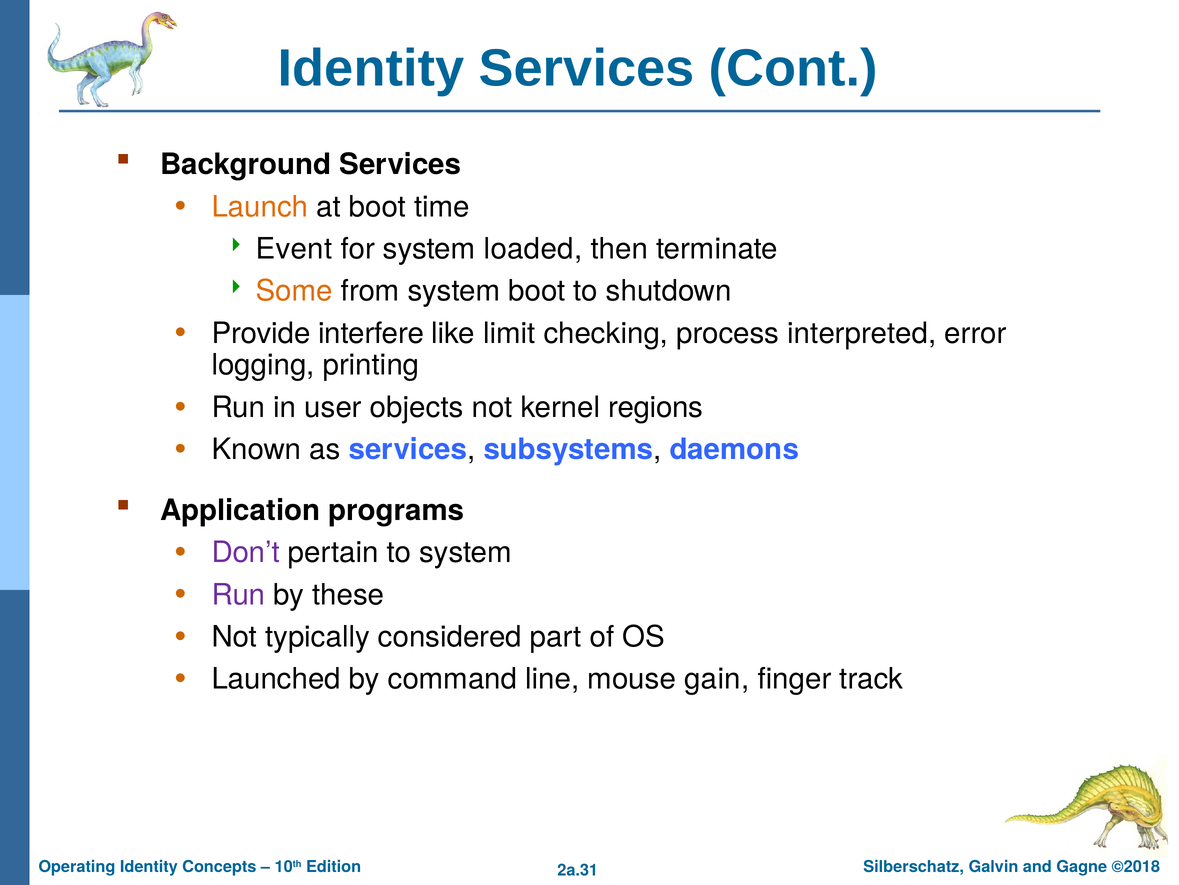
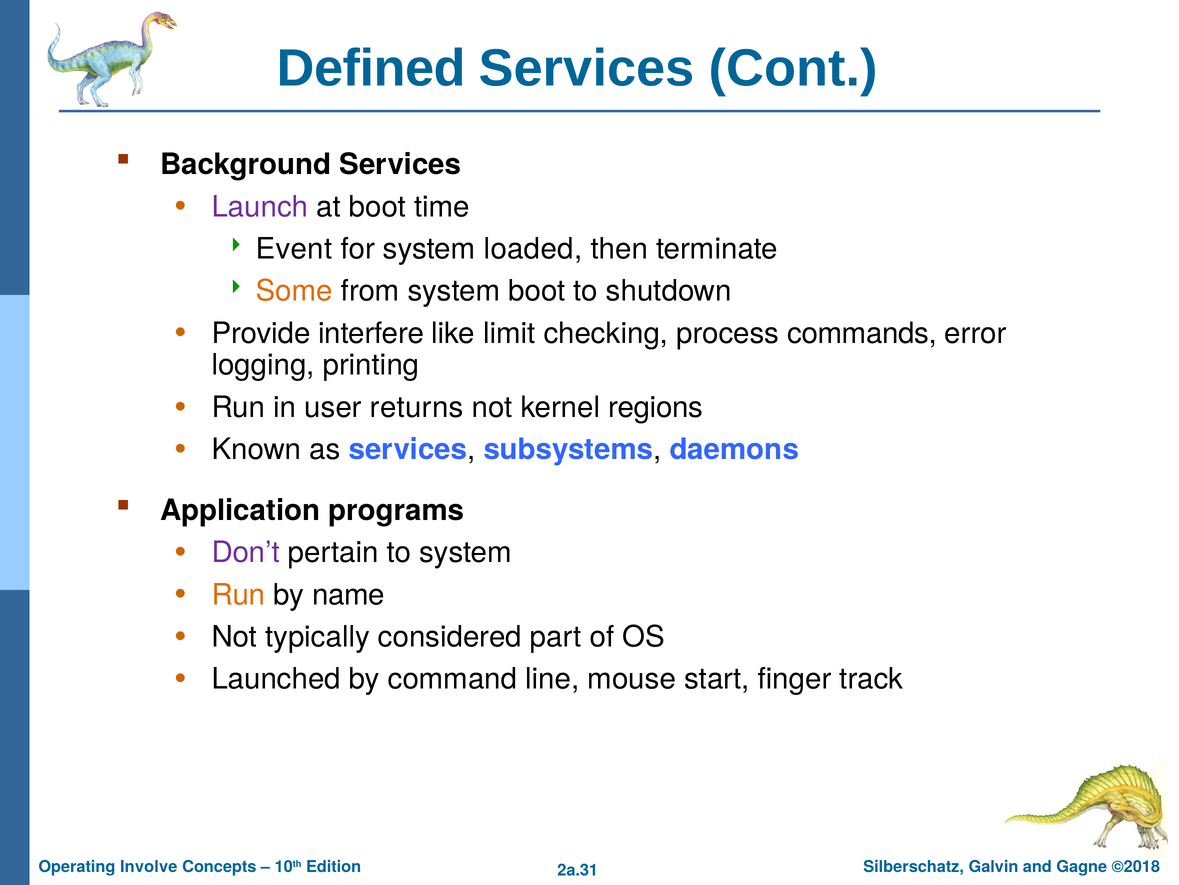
Identity: Identity -> Defined (371, 69)
Launch colour: orange -> purple (260, 207)
interpreted: interpreted -> commands (862, 333)
objects: objects -> returns (417, 407)
Run colour: purple -> orange (238, 594)
these: these -> name (348, 594)
gain: gain -> start (717, 679)
Identity: Identity -> Involve (149, 866)
